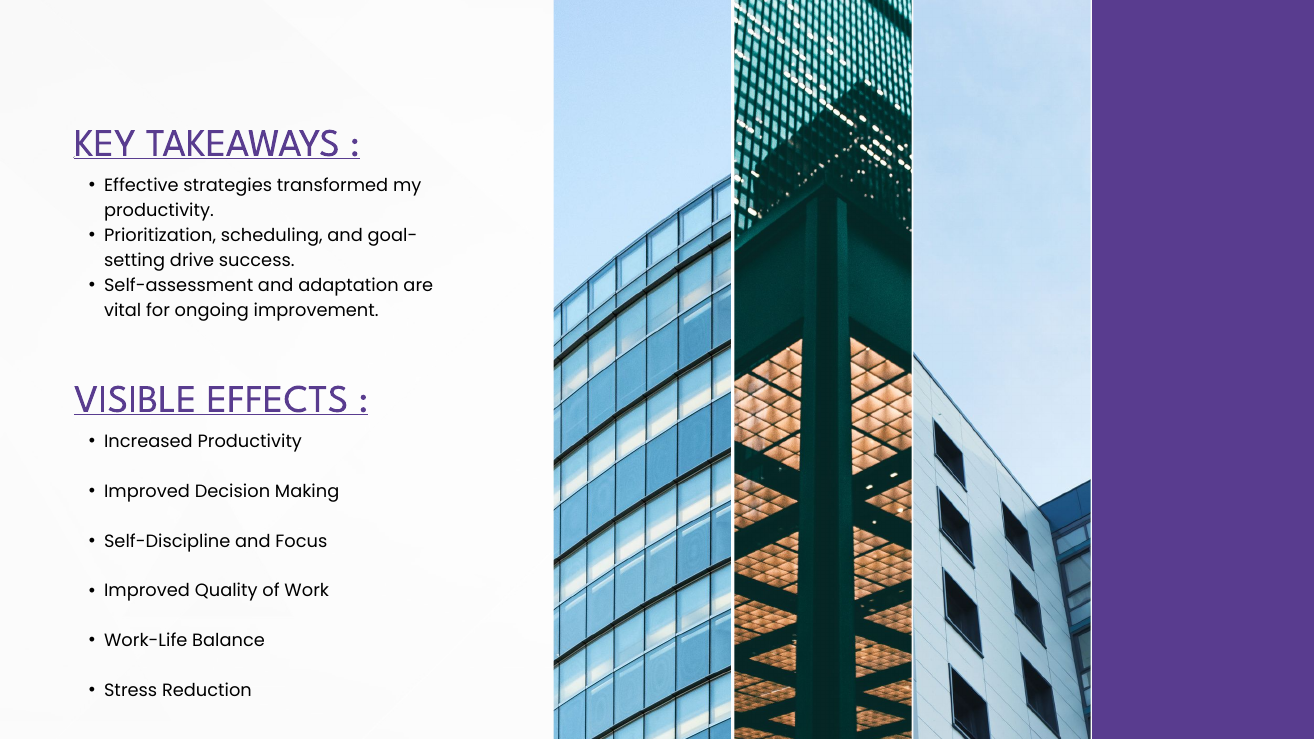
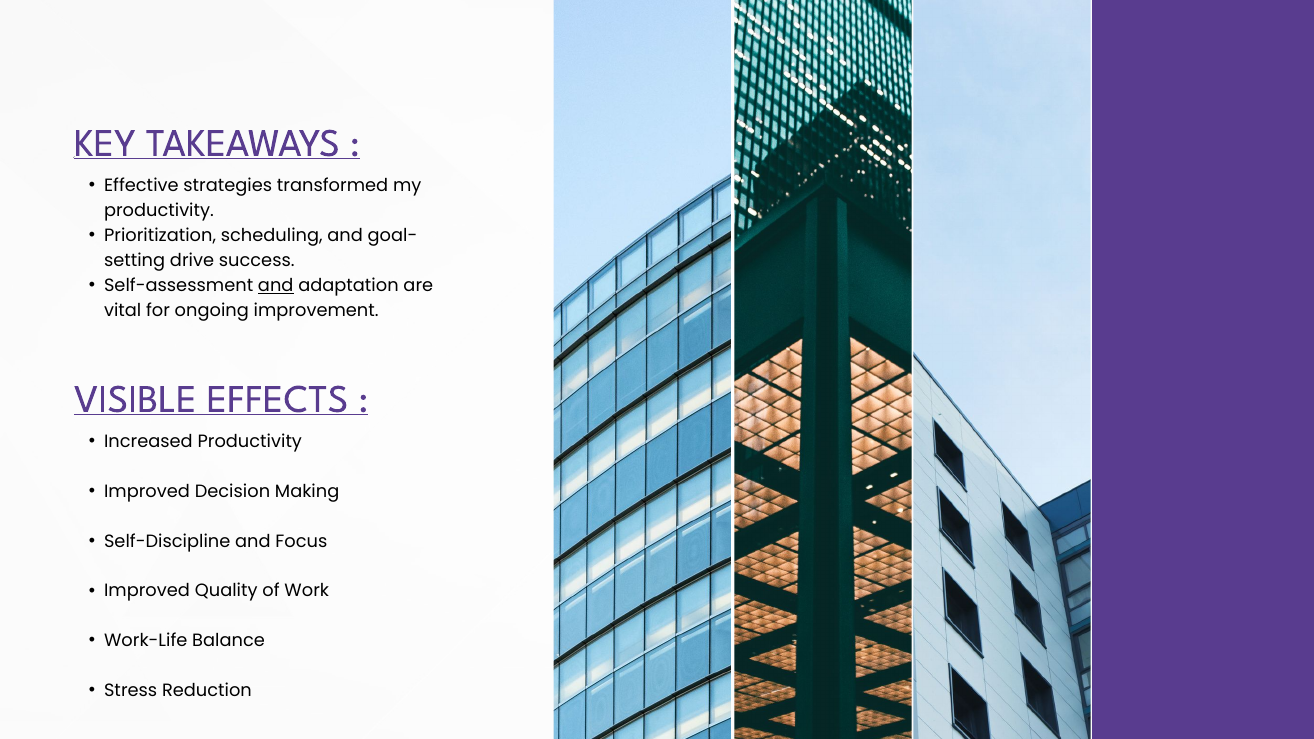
and underline: none -> present (276, 286)
